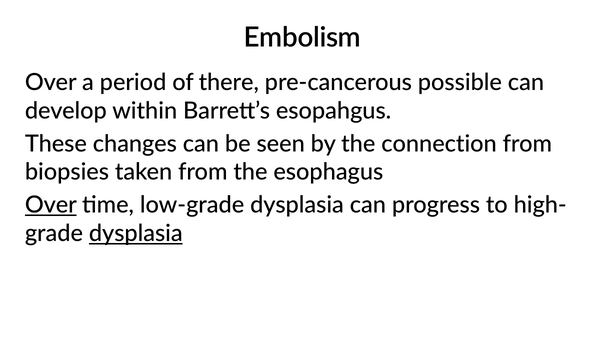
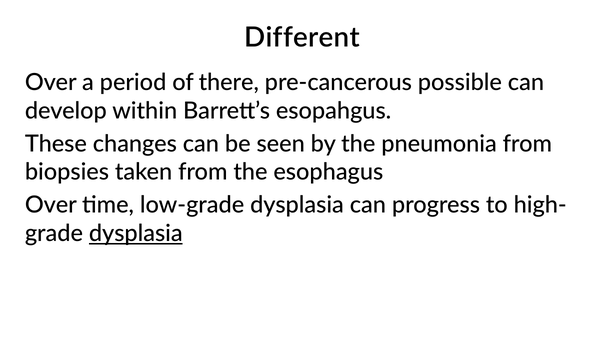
Embolism: Embolism -> Different (302, 38)
connection: connection -> pneumonia (439, 144)
Over underline: present -> none (51, 205)
